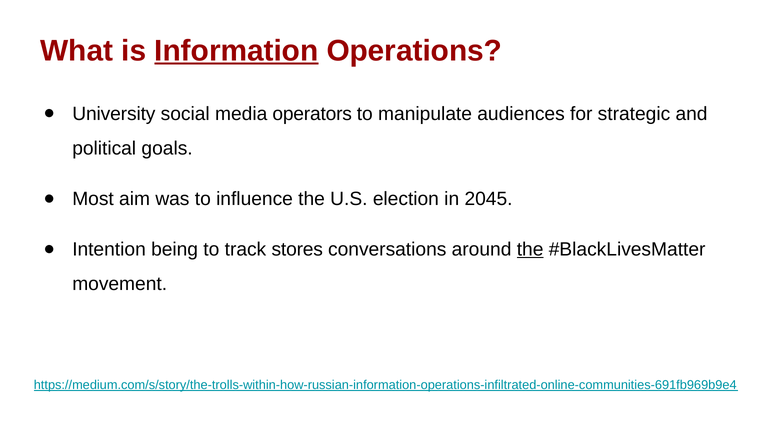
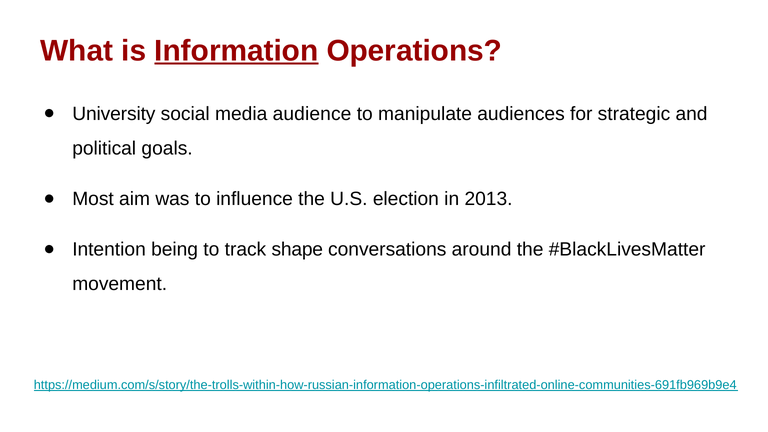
operators: operators -> audience (312, 114)
2045: 2045 -> 2013 (488, 199)
stores: stores -> shape (297, 249)
the underline: present -> none (530, 249)
